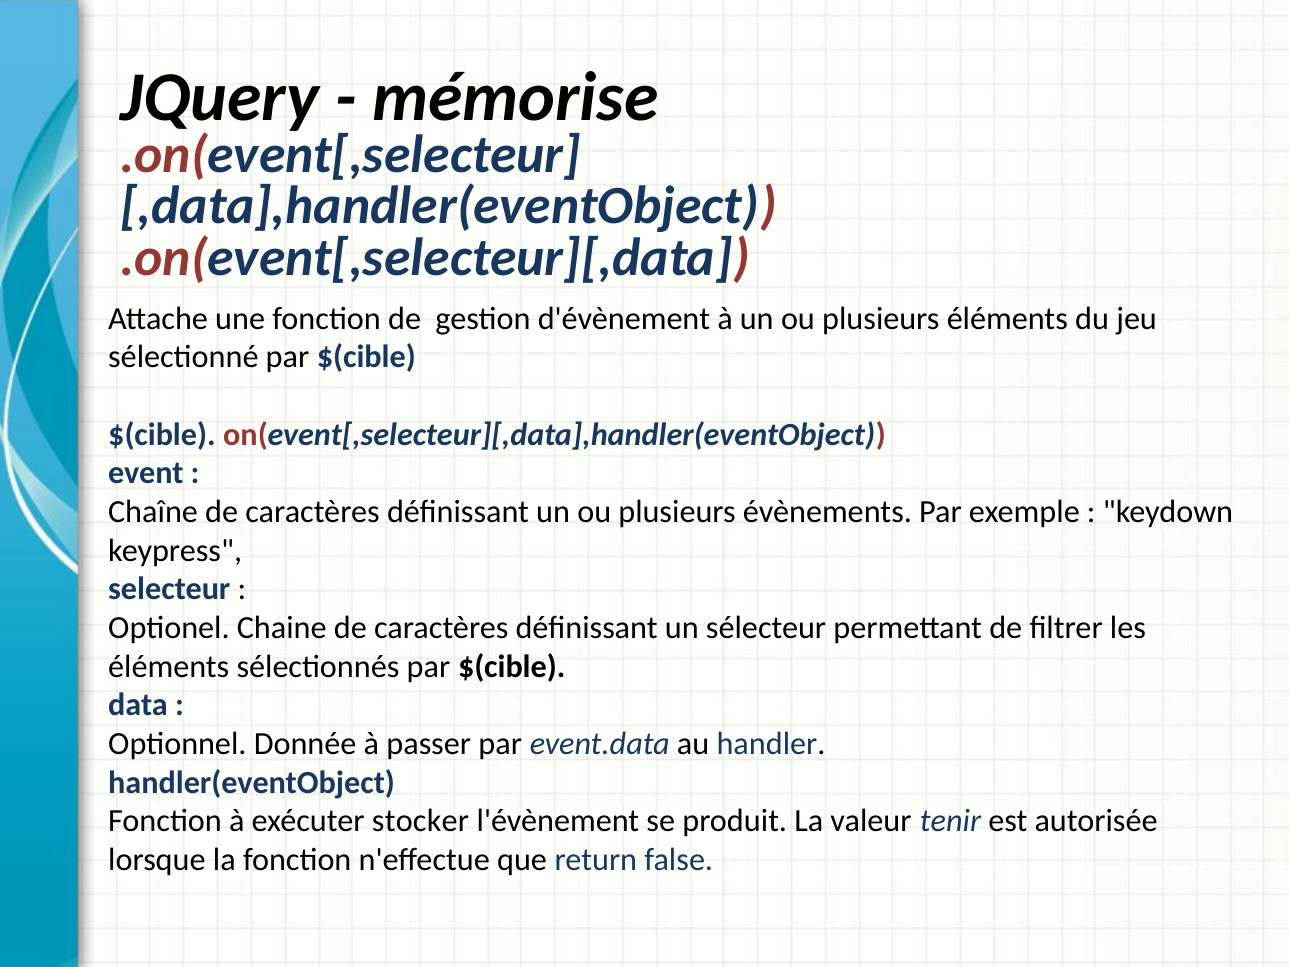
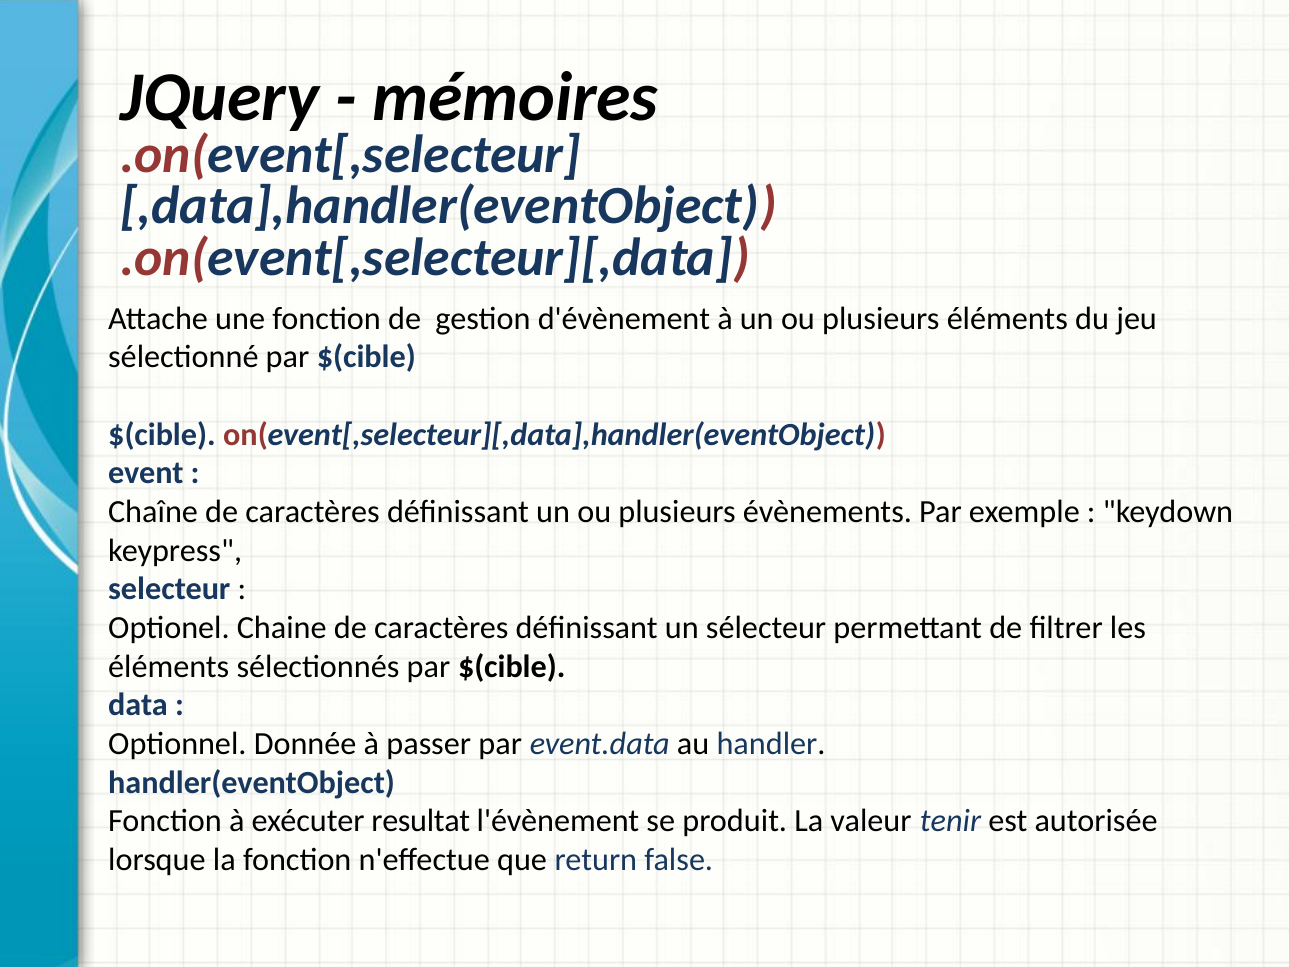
mémorise: mémorise -> mémoires (515, 97)
stocker: stocker -> resultat (421, 821)
